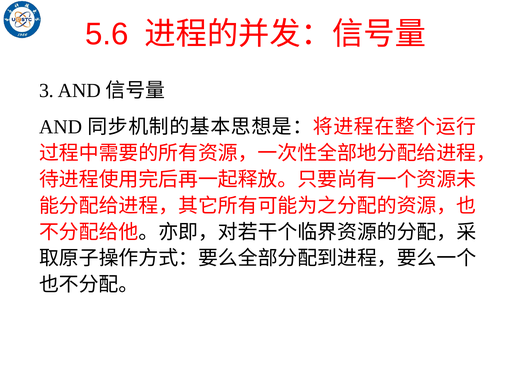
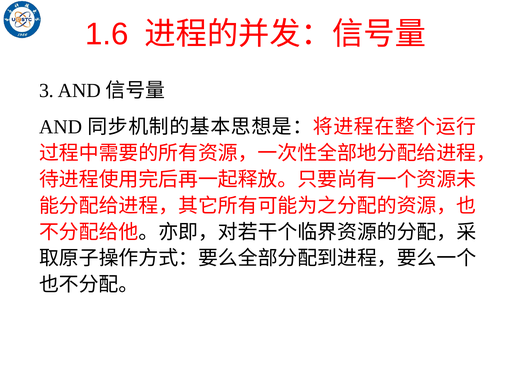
5.6: 5.6 -> 1.6 (107, 34)
